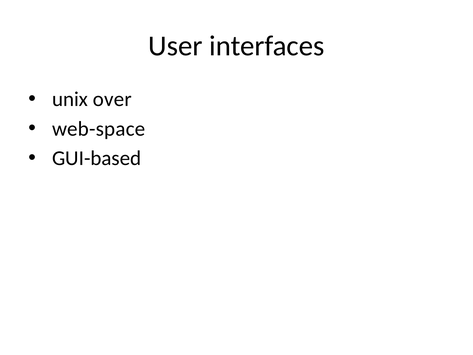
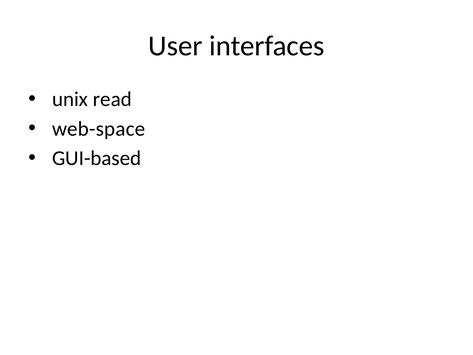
over: over -> read (112, 99)
